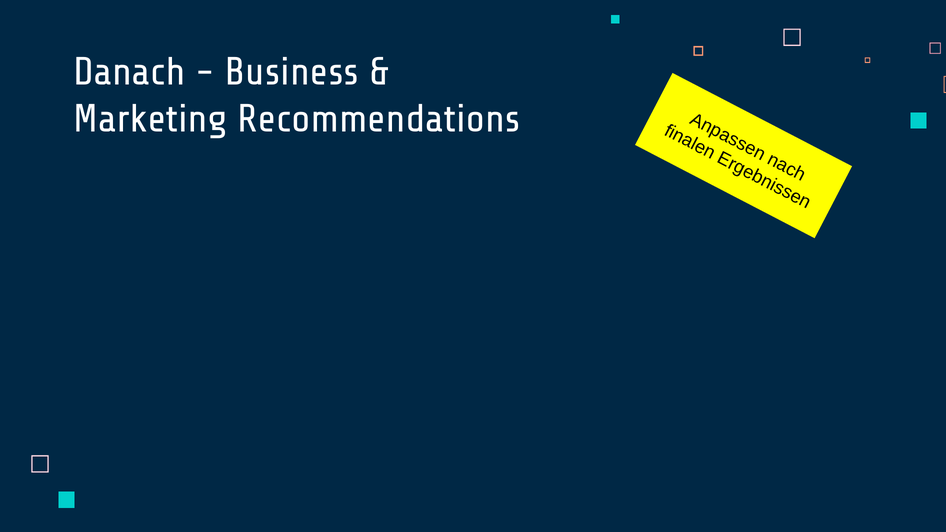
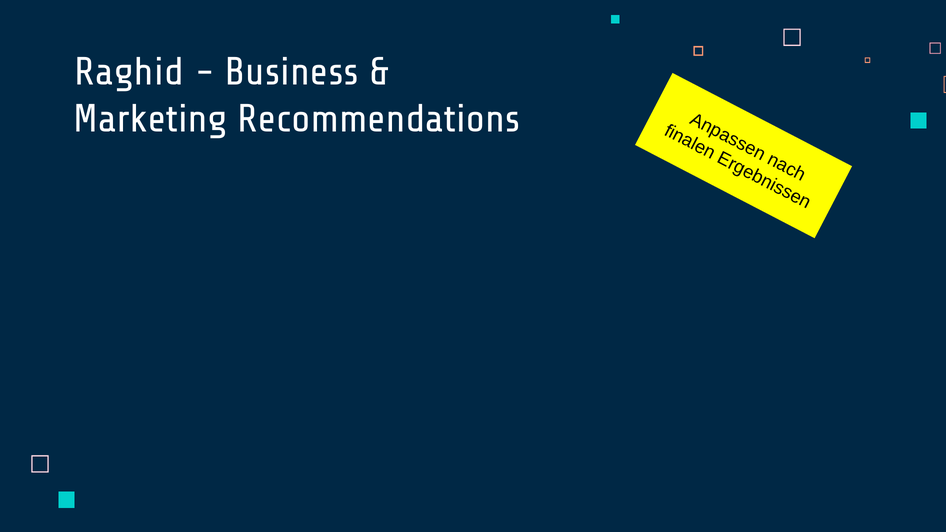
Danach: Danach -> Raghid (129, 72)
